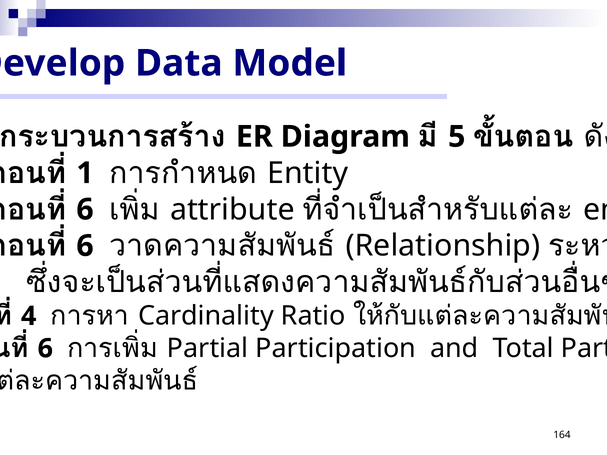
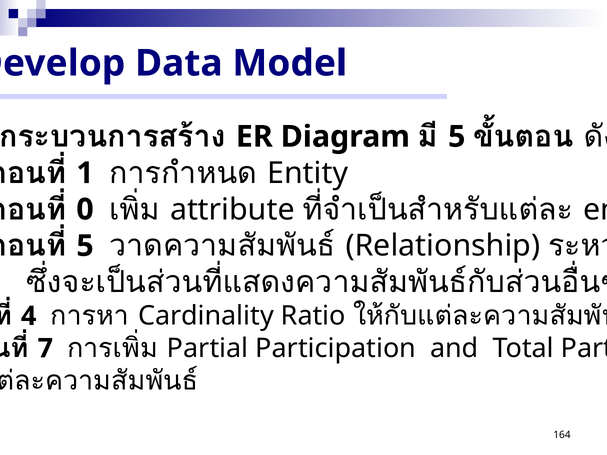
6: 6 -> 0 (85, 210)
6: 6 -> 5 (85, 246)
6: 6 -> 7 (45, 349)
